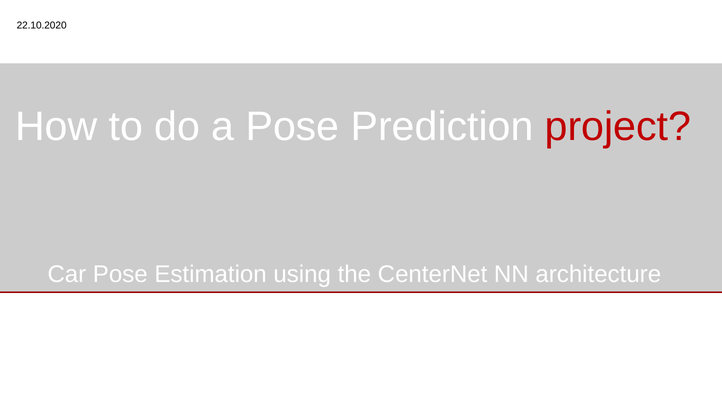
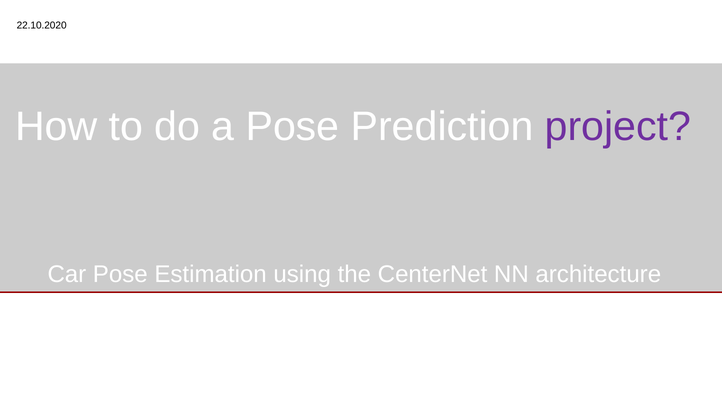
project colour: red -> purple (618, 127)
